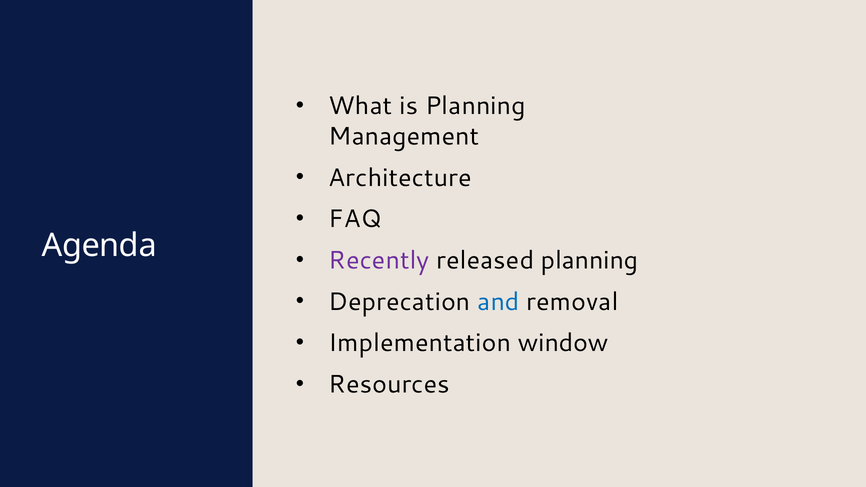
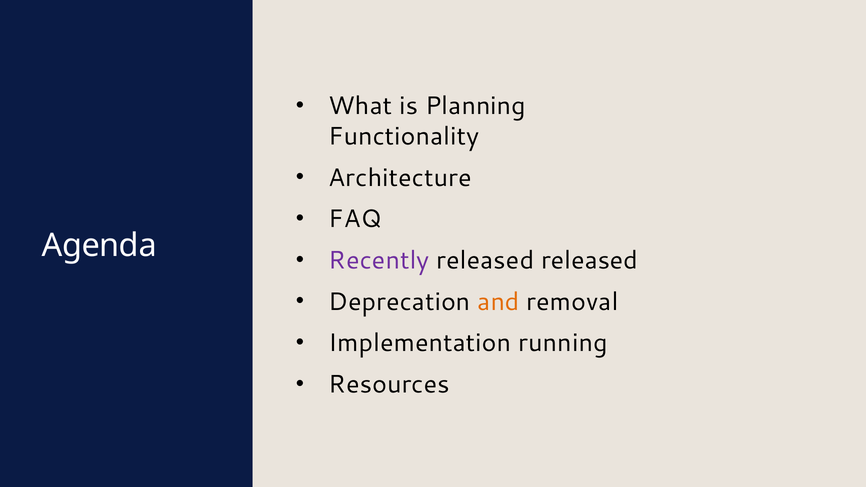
Management: Management -> Functionality (404, 136)
released planning: planning -> released (590, 260)
and colour: blue -> orange (498, 302)
window: window -> running (563, 343)
